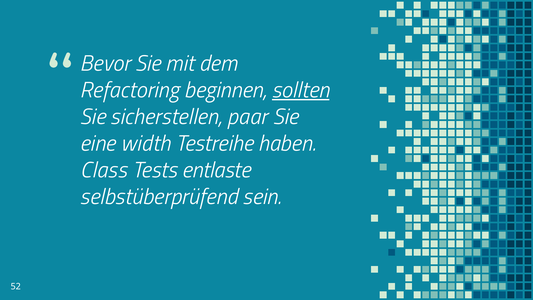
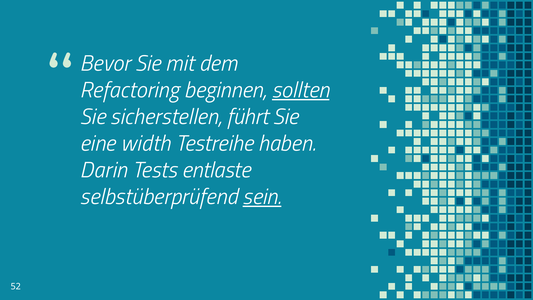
paar: paar -> führt (248, 117)
Class: Class -> Darin (104, 170)
sein underline: none -> present (262, 197)
